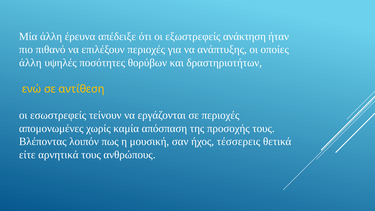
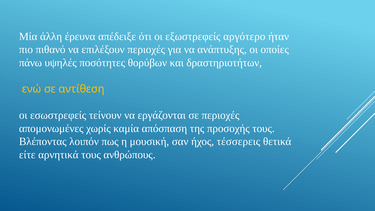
ανάκτηση: ανάκτηση -> αργότερο (244, 36)
άλλη: άλλη -> πάνω (30, 63)
